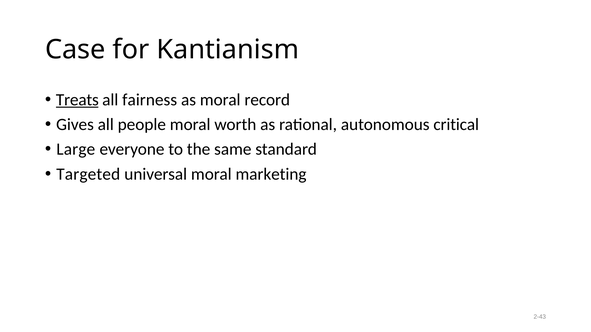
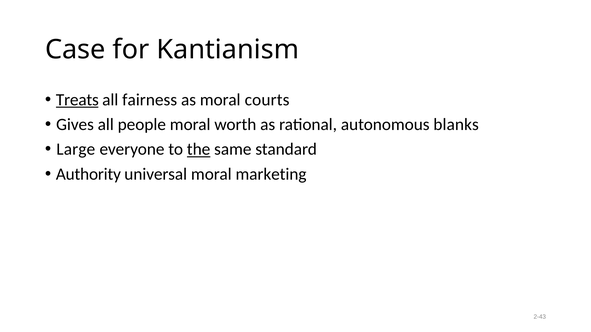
record: record -> courts (267, 100)
critical: critical -> blanks (456, 125)
the underline: none -> present (199, 149)
Targeted: Targeted -> Authority (88, 174)
